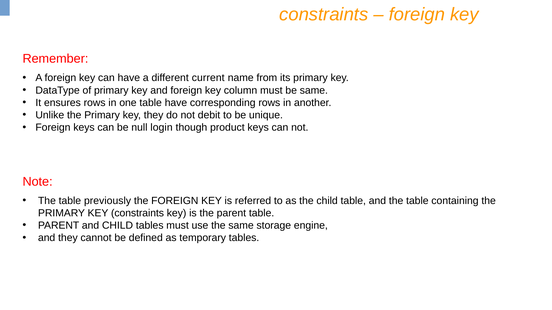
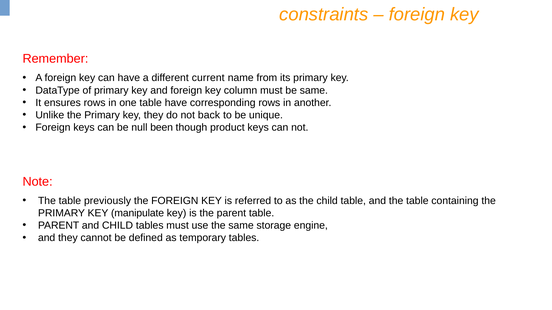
debit: debit -> back (209, 115)
login: login -> been (162, 128)
KEY constraints: constraints -> manipulate (138, 213)
